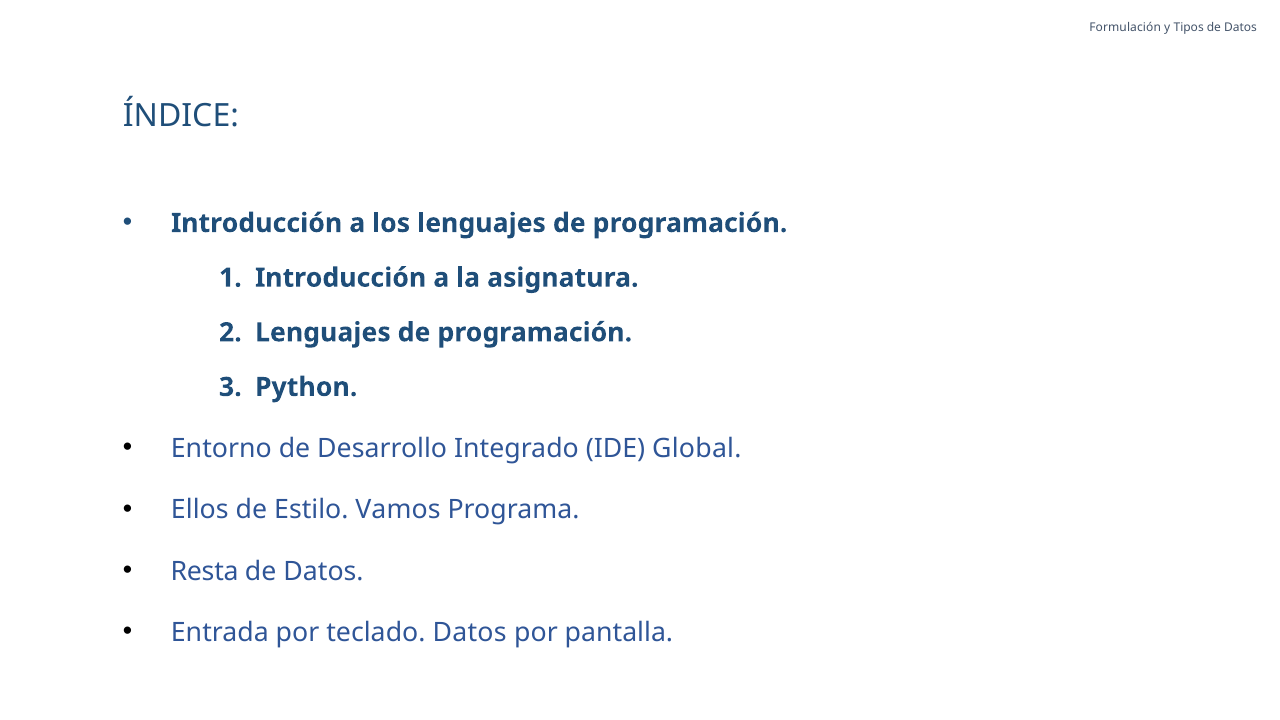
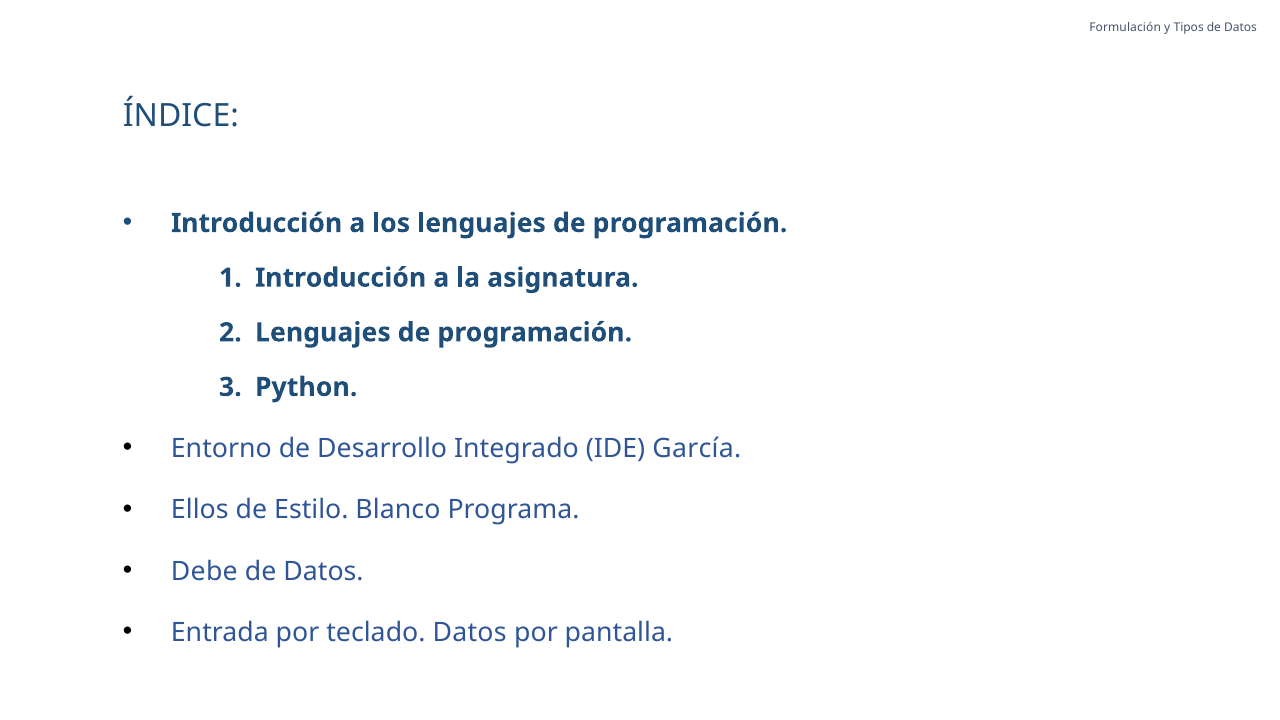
Global: Global -> García (697, 449)
Vamos: Vamos -> Blanco (398, 510)
Resta: Resta -> Debe (204, 571)
